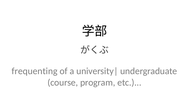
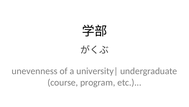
frequenting: frequenting -> unevenness (35, 71)
